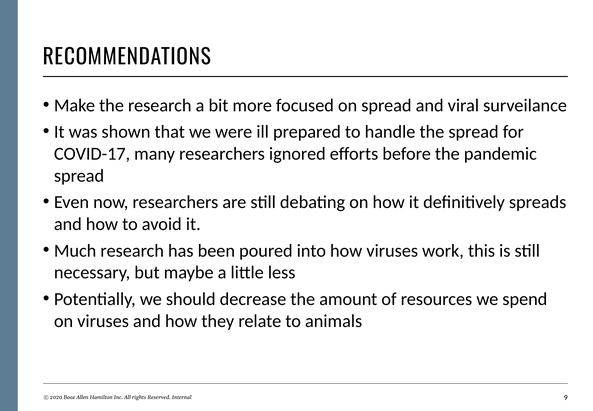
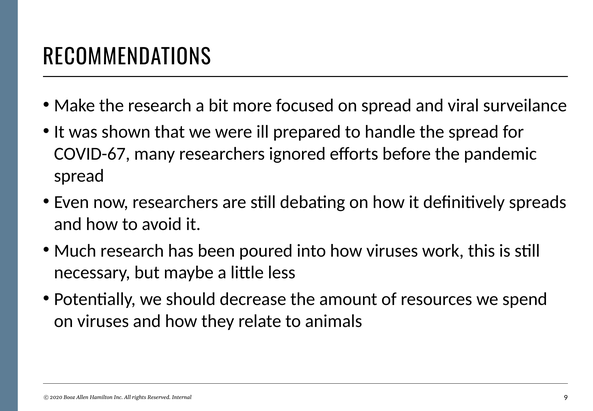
COVID-17: COVID-17 -> COVID-67 (92, 154)
